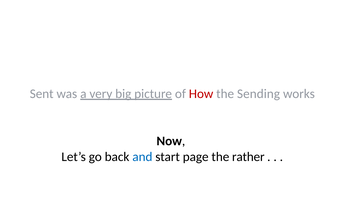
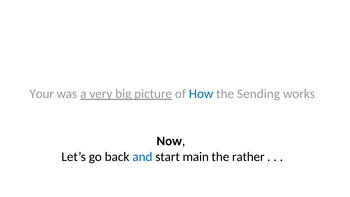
Sent: Sent -> Your (42, 94)
How colour: red -> blue (201, 94)
page: page -> main (196, 157)
